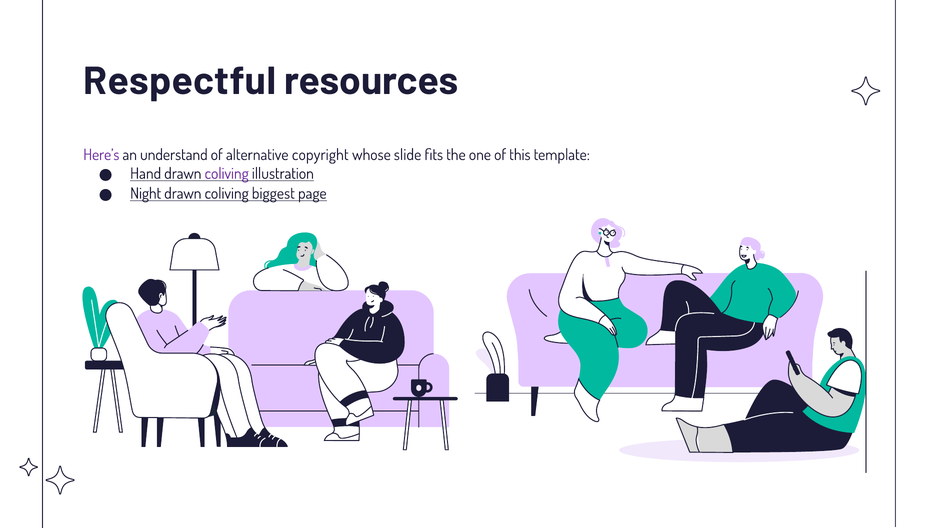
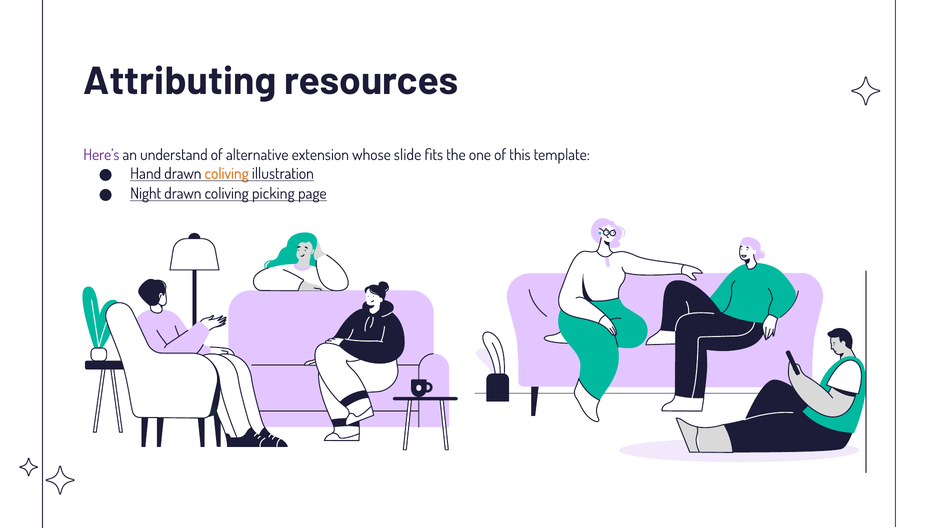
Respectful: Respectful -> Attributing (180, 81)
copyright: copyright -> extension (320, 155)
coliving colour: purple -> orange (227, 174)
biggest: biggest -> picking (273, 193)
